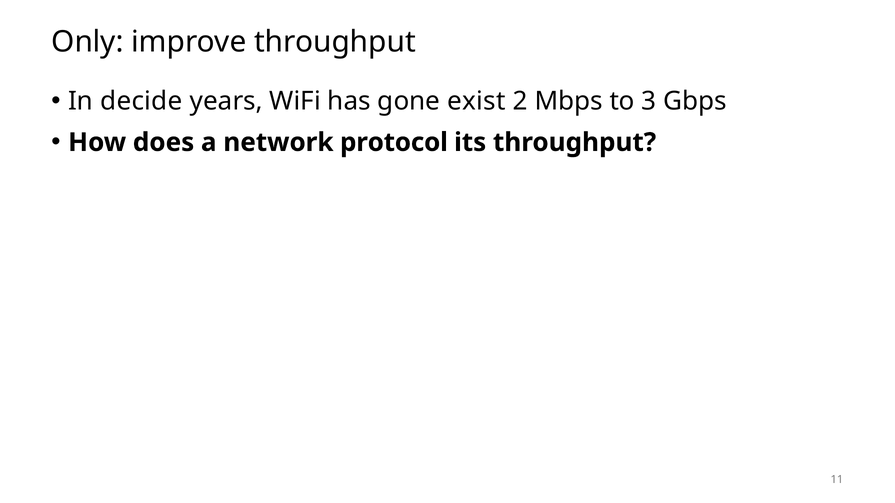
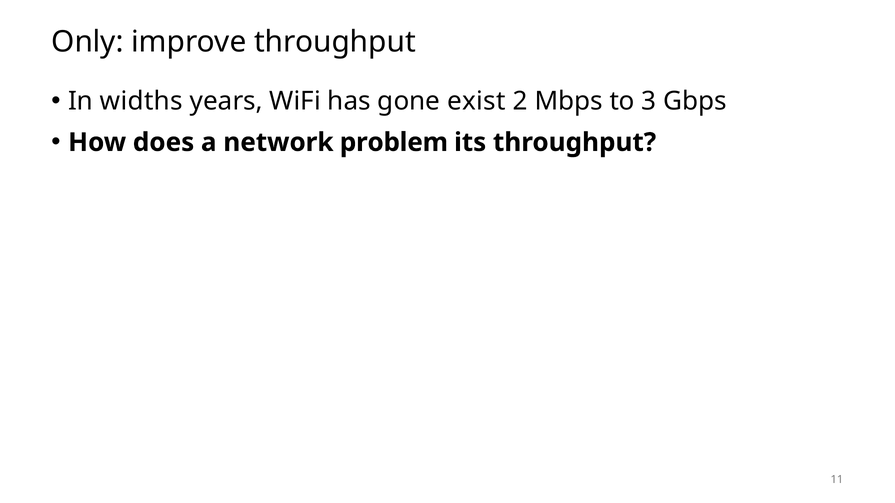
decide: decide -> widths (141, 101)
protocol: protocol -> problem (394, 142)
